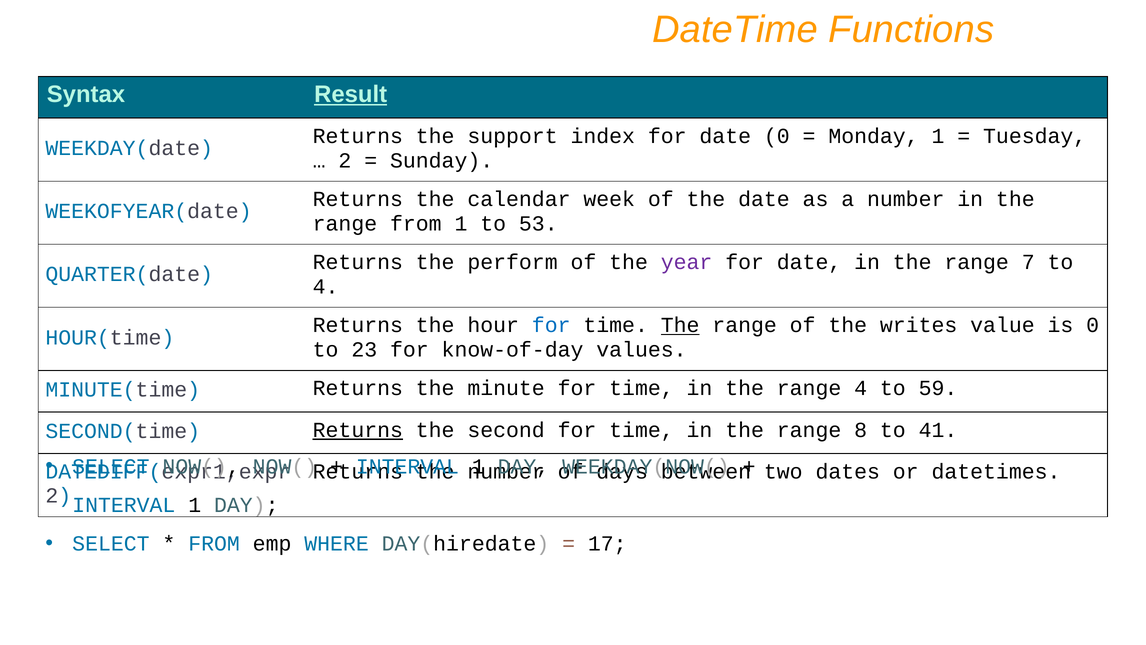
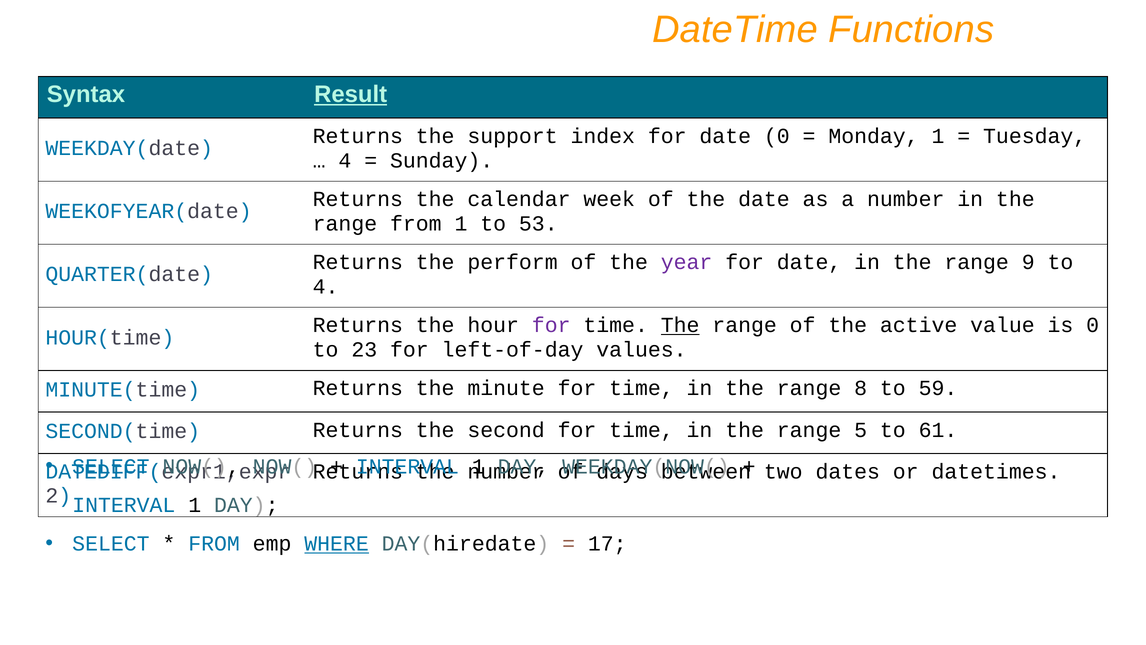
2: 2 -> 4 (345, 160)
7: 7 -> 9 (1028, 262)
for colour: blue -> purple (551, 325)
writes: writes -> active (919, 325)
know-of-day: know-of-day -> left-of-day (513, 349)
range 4: 4 -> 8 (861, 388)
Returns underline: present -> none (358, 430)
8: 8 -> 5 (861, 430)
41: 41 -> 61 (938, 430)
WHERE underline: none -> present (337, 543)
